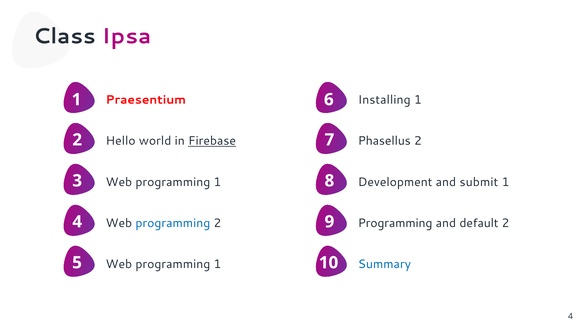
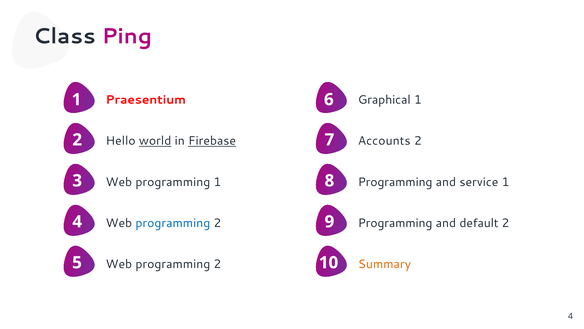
Ipsa: Ipsa -> Ping (127, 36)
Installing: Installing -> Graphical (384, 100)
world underline: none -> present (155, 141)
Phasellus: Phasellus -> Accounts (384, 141)
Development: Development -> Programming (395, 182)
submit: submit -> service (479, 182)
1: 1 -> 2 (217, 264)
Summary colour: blue -> orange (384, 264)
